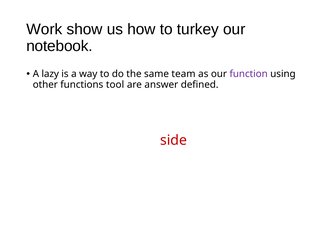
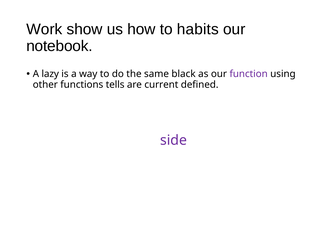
turkey: turkey -> habits (198, 29)
team: team -> black (184, 74)
tool: tool -> tells (115, 85)
answer: answer -> current (161, 85)
side colour: red -> purple (174, 140)
